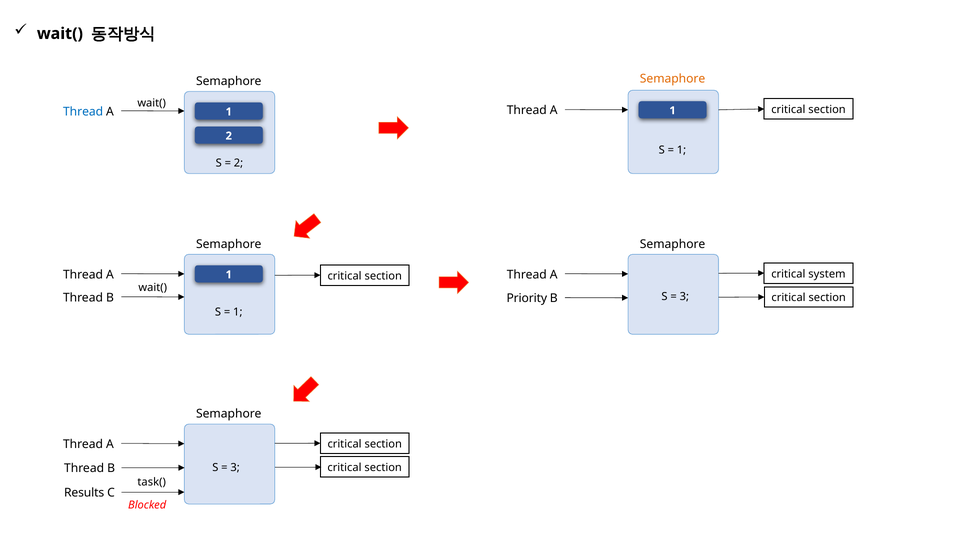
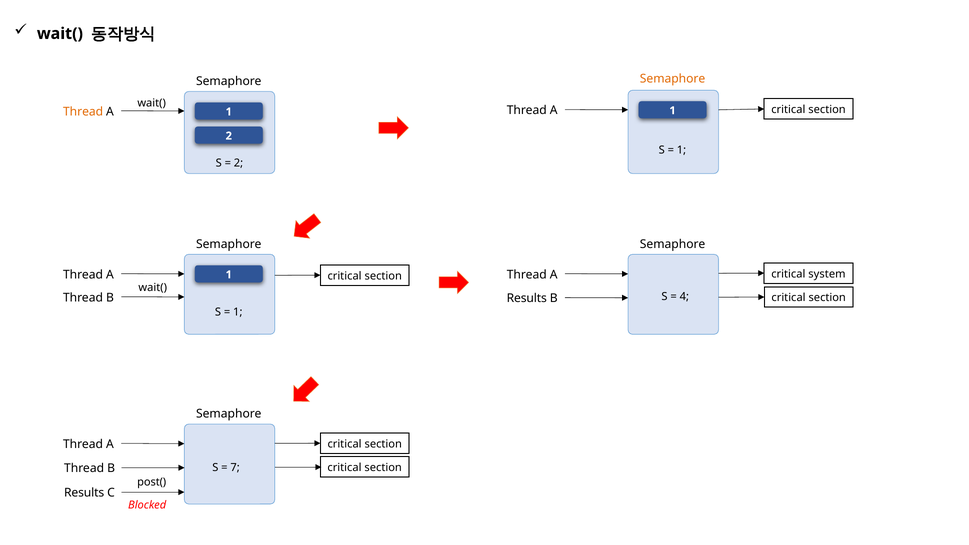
Thread colour: blue -> orange (83, 112)
3: 3 -> 4 (684, 297)
Priority: Priority -> Results (527, 298)
3: 3 -> 7 (235, 468)
task(: task( -> post( (152, 482)
